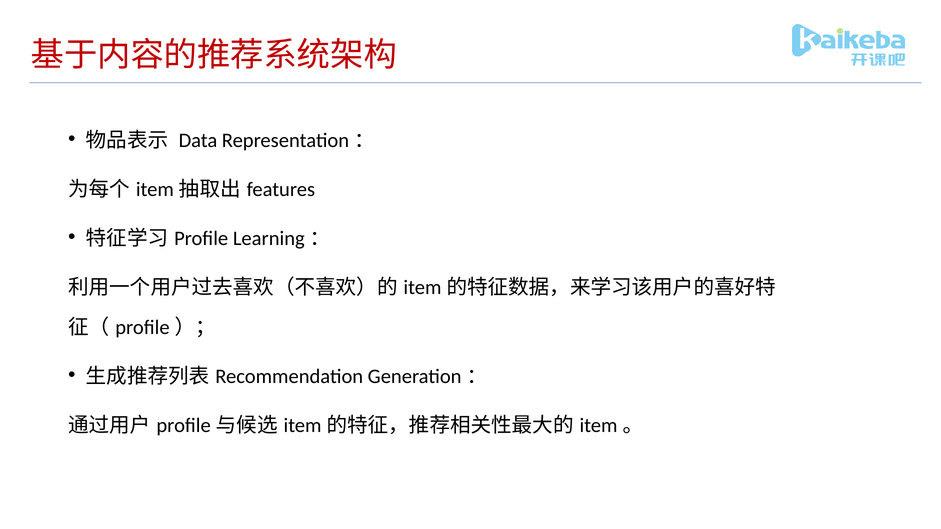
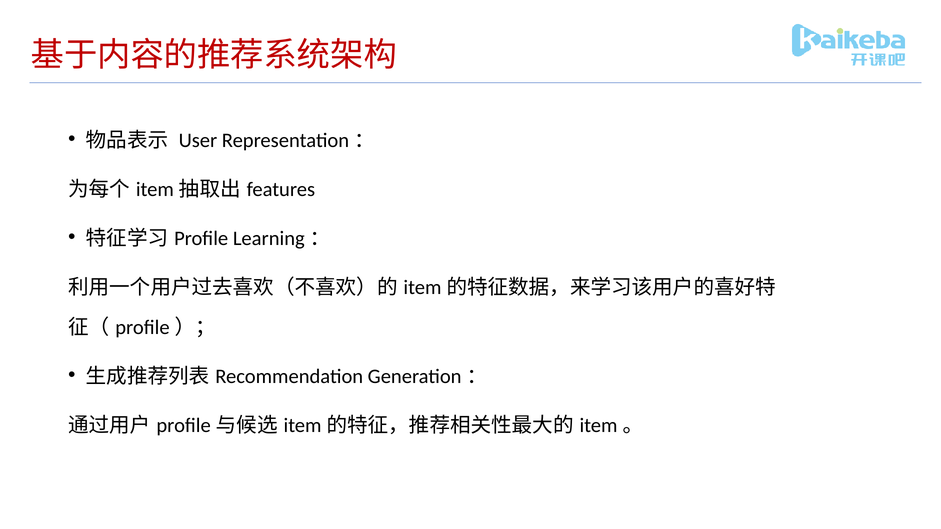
Data: Data -> User (198, 141)
